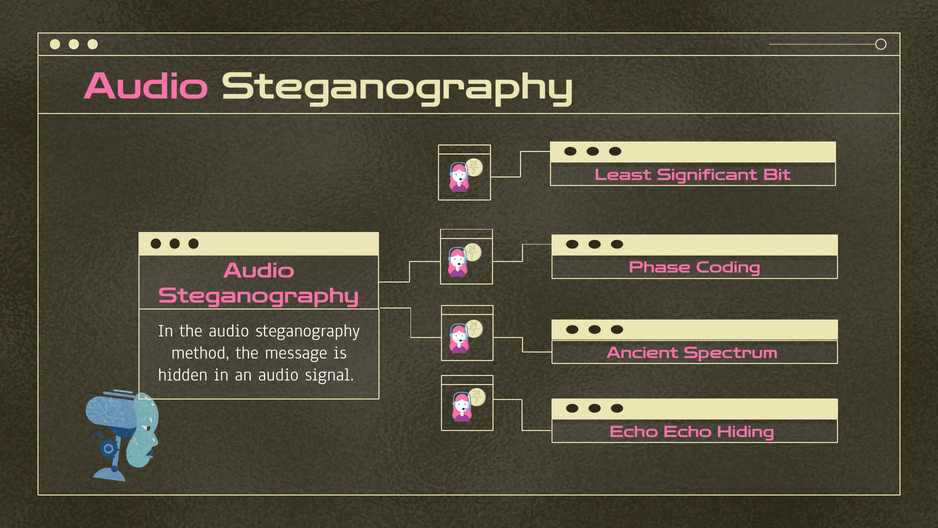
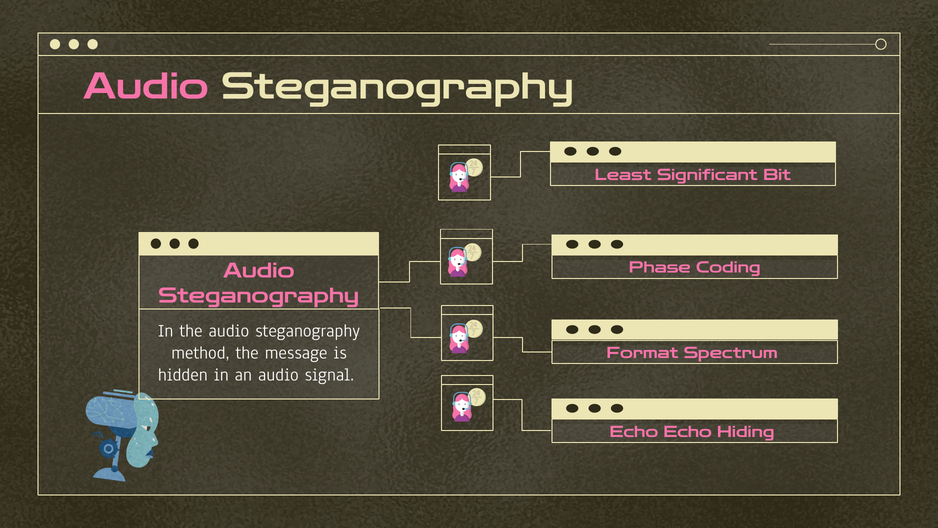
Ancient: Ancient -> Format (642, 353)
